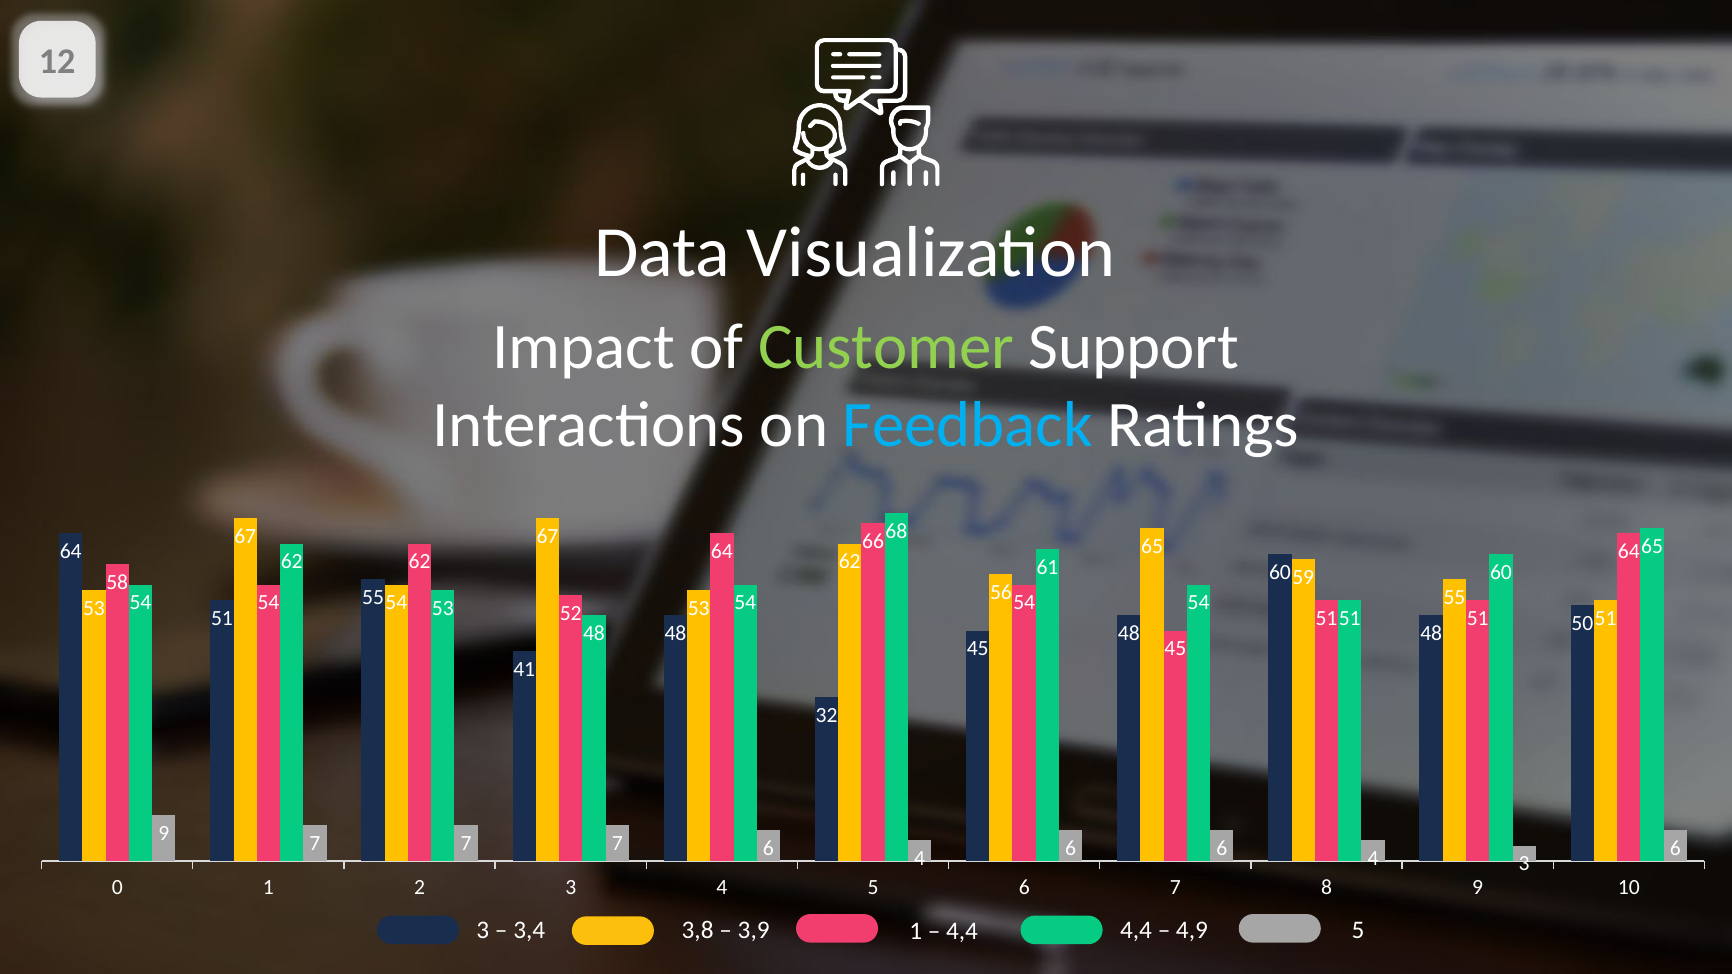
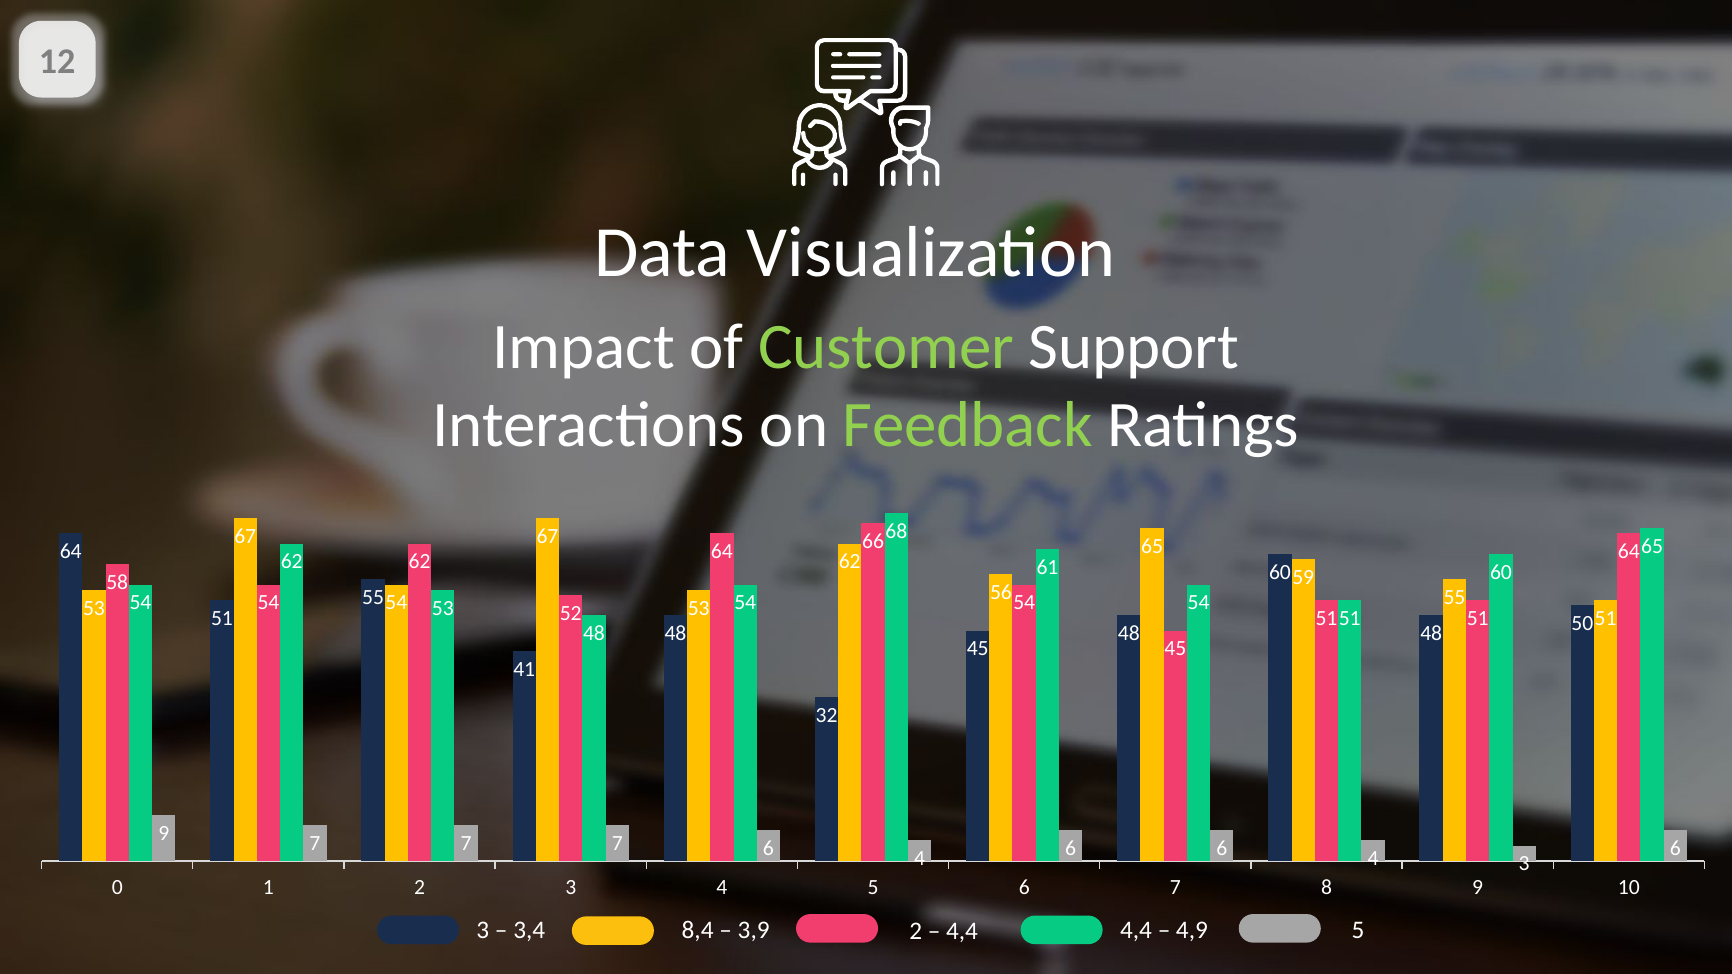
Feedback colour: light blue -> light green (968, 426)
3,8: 3,8 -> 8,4 (698, 930)
3,9 1: 1 -> 2 (916, 931)
